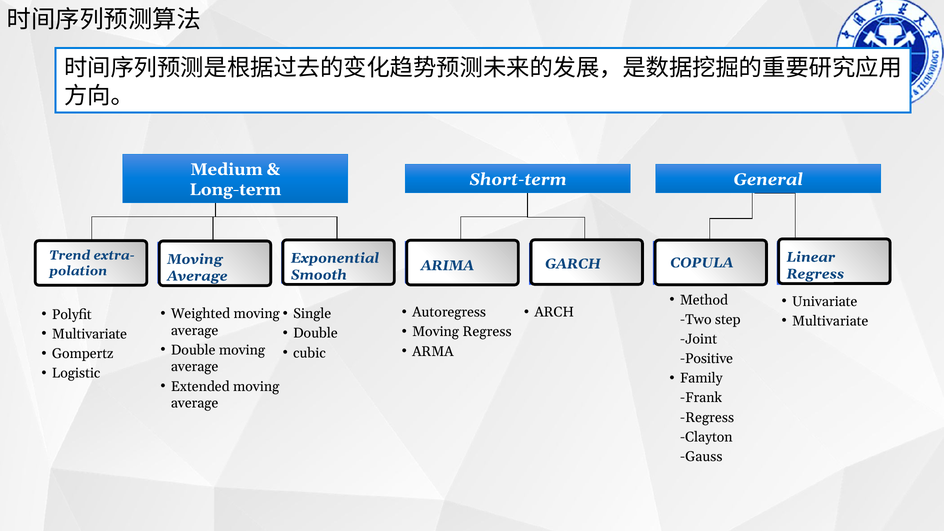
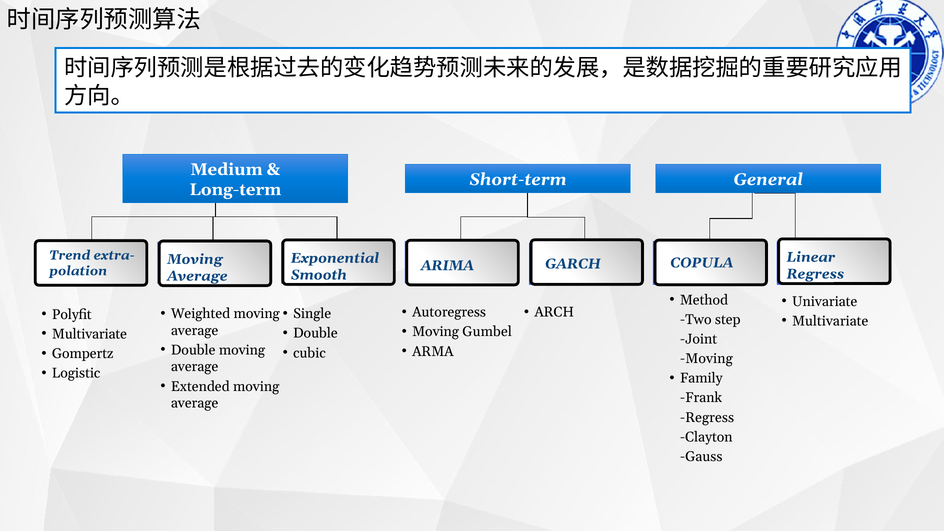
Moving Regress: Regress -> Gumbel (487, 332)
Positive: Positive -> Moving (706, 359)
